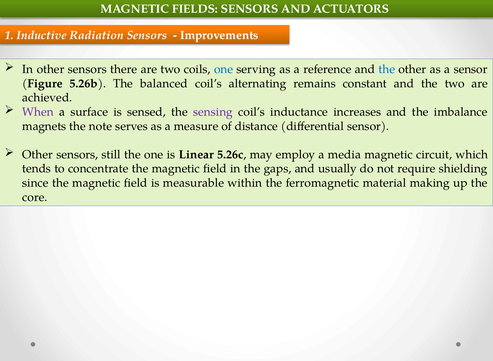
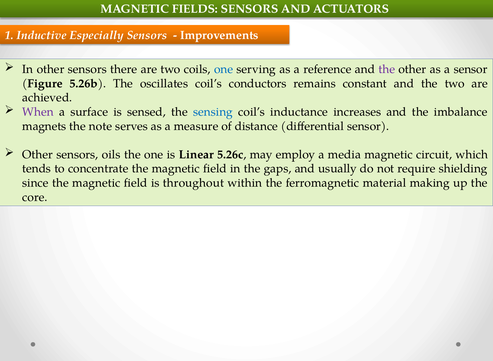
Radiation: Radiation -> Especially (97, 35)
the colour: blue -> purple (387, 69)
balanced: balanced -> oscillates (164, 84)
alternating: alternating -> conductors (258, 84)
sensing colour: purple -> blue (213, 112)
still: still -> oils (111, 155)
measurable: measurable -> throughout (193, 183)
